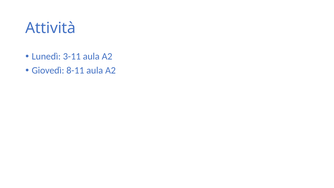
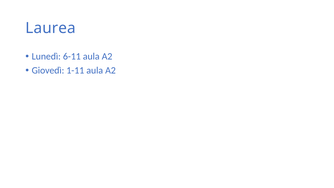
Attività: Attività -> Laurea (51, 28)
3-11: 3-11 -> 6-11 (72, 56)
8-11: 8-11 -> 1-11 (75, 70)
